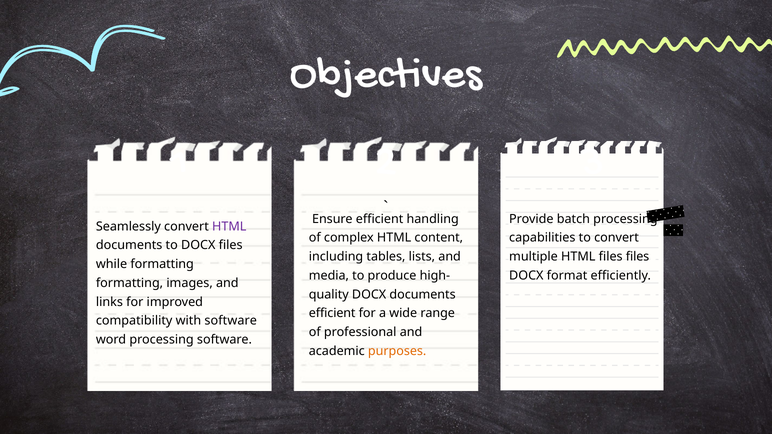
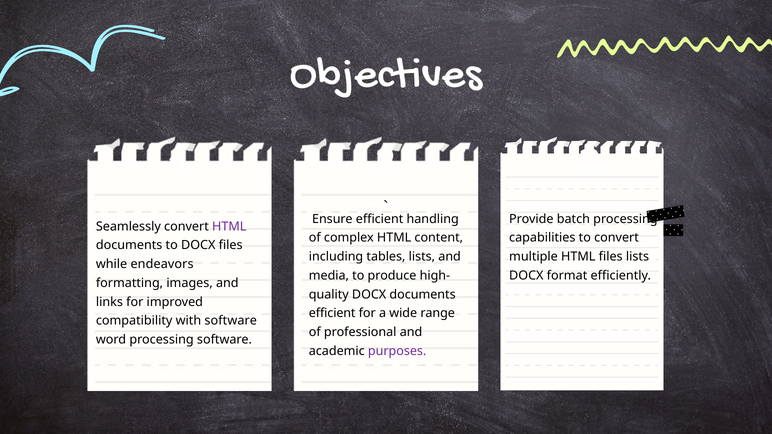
files files: files -> lists (637, 257)
while formatting: formatting -> endeavors (162, 264)
purposes colour: orange -> purple (397, 351)
